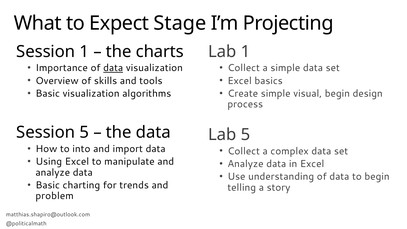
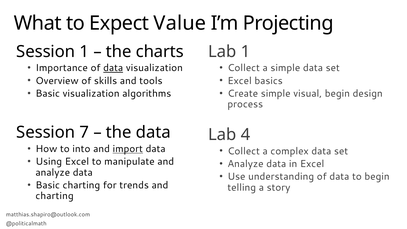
Stage: Stage -> Value (180, 23)
Session 5: 5 -> 7 (84, 132)
Lab 5: 5 -> 4 (246, 135)
import underline: none -> present (128, 149)
problem: problem -> charting (55, 196)
